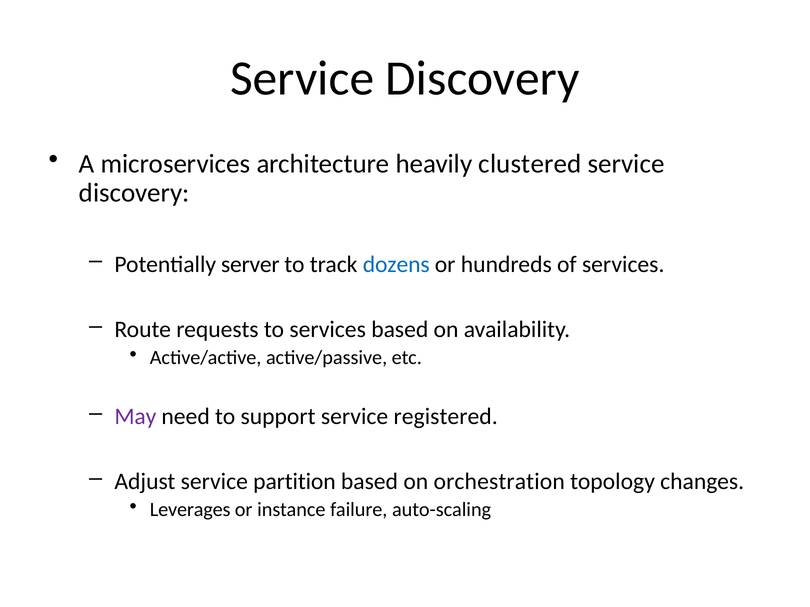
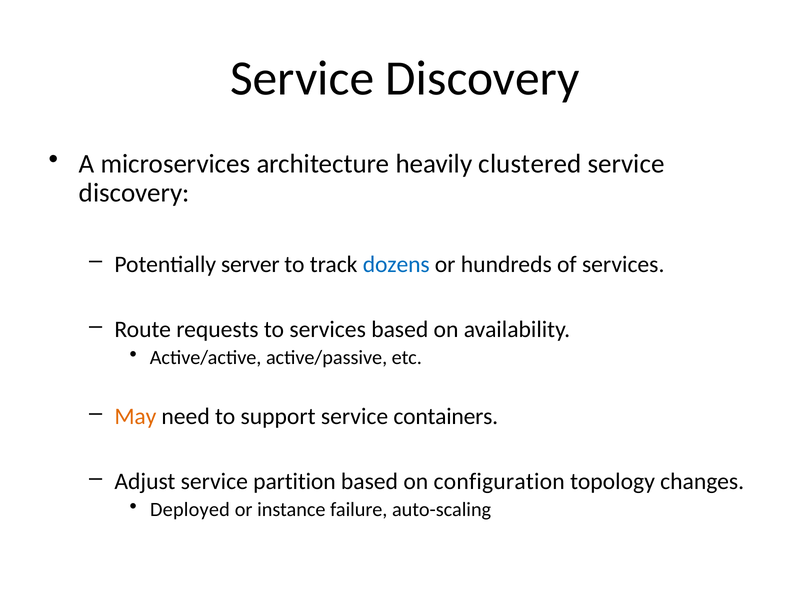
May colour: purple -> orange (135, 417)
registered: registered -> containers (446, 417)
orchestration: orchestration -> configuration (499, 482)
Leverages: Leverages -> Deployed (190, 510)
